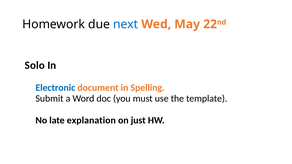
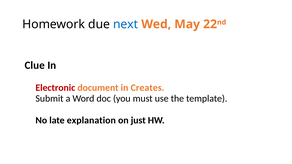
Solo: Solo -> Clue (35, 65)
Electronic colour: blue -> red (55, 88)
Spelling: Spelling -> Creates (148, 88)
